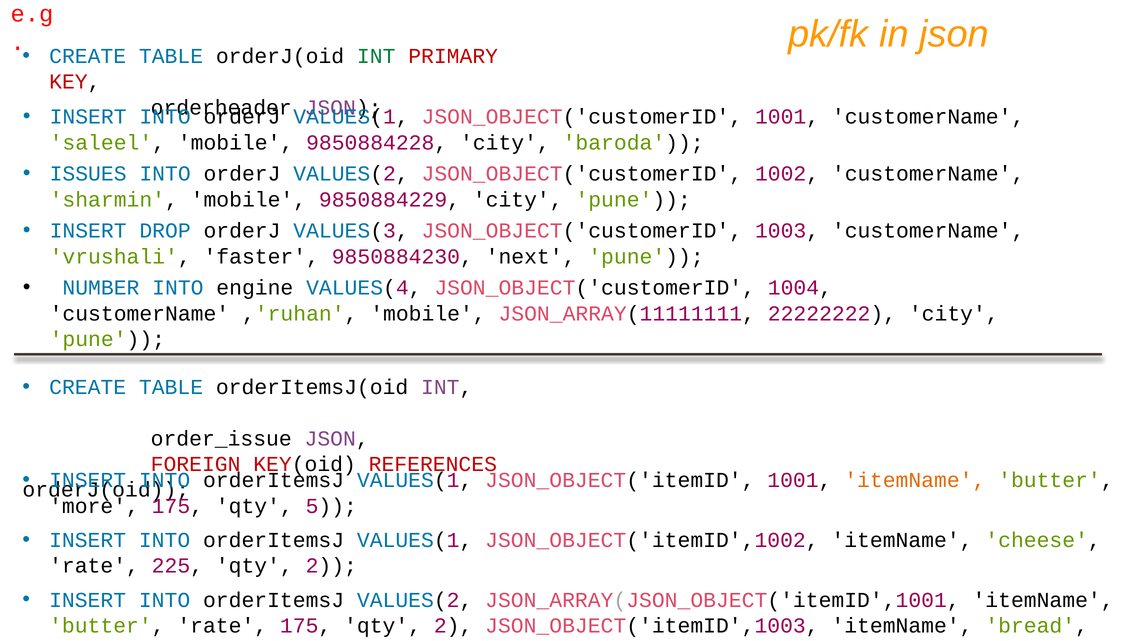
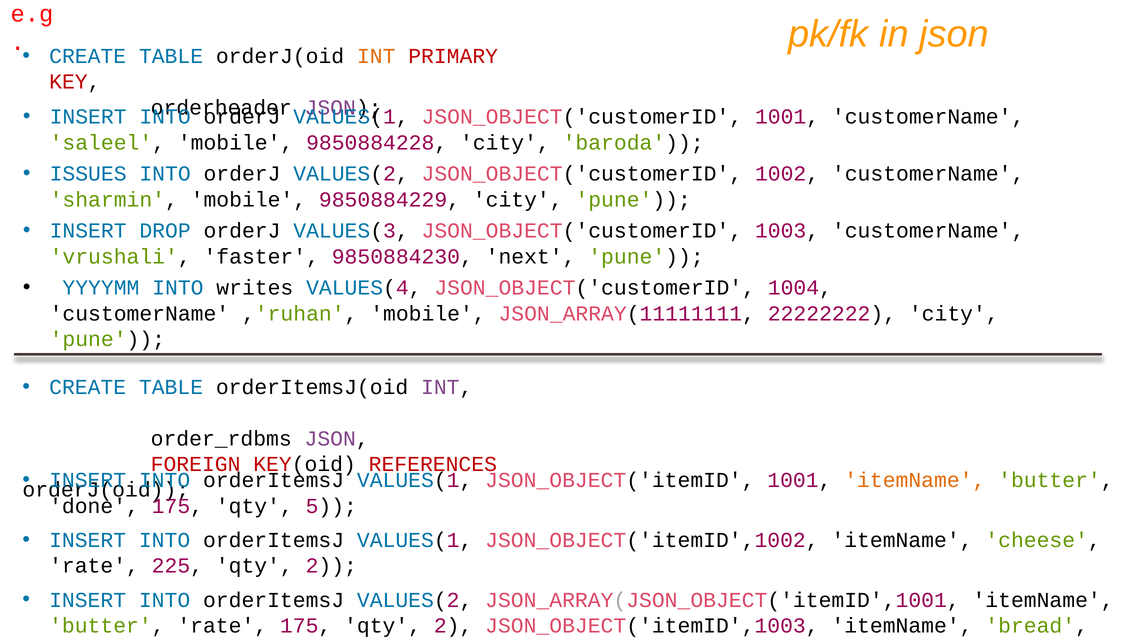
INT colour: green -> orange (376, 56)
NUMBER: NUMBER -> YYYYMM (101, 288)
engine: engine -> writes (255, 288)
order_issue: order_issue -> order_rdbms (221, 439)
more: more -> done (94, 506)
